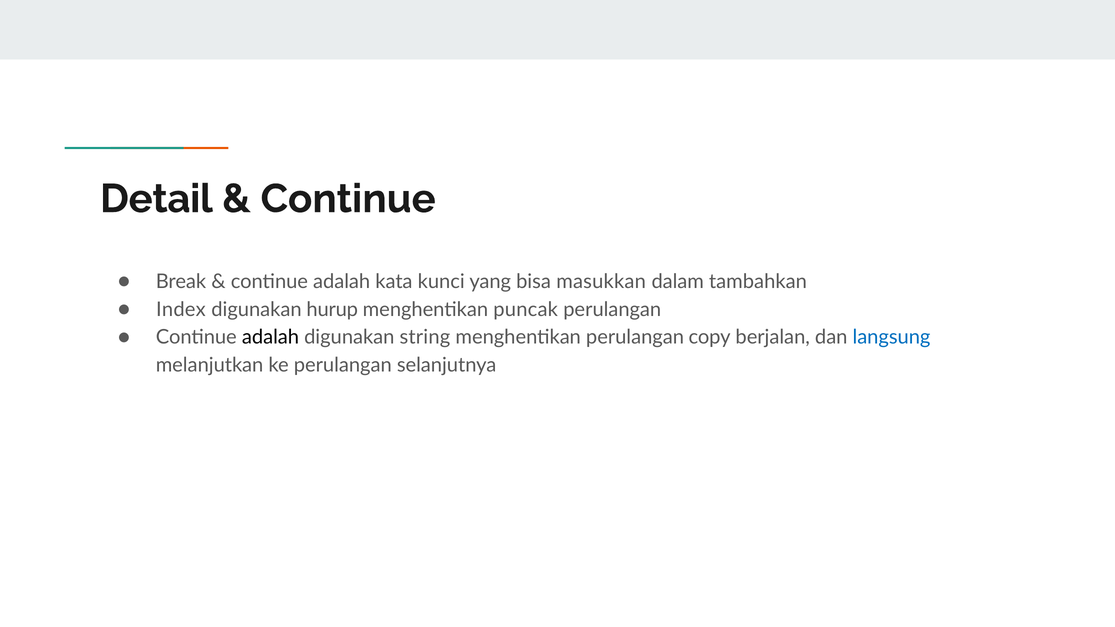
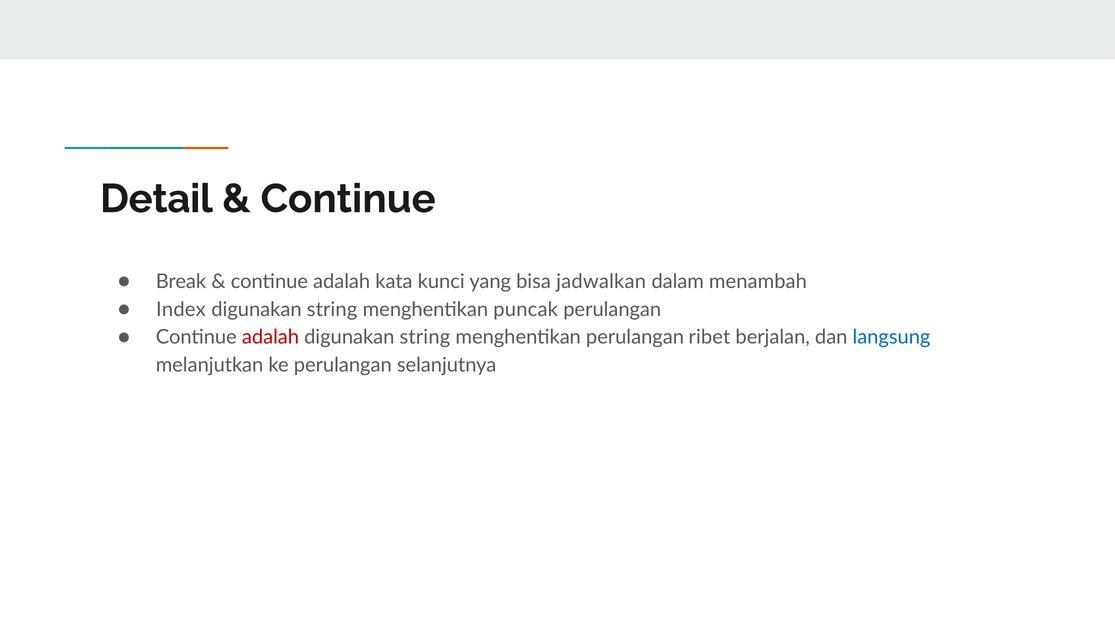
masukkan: masukkan -> jadwalkan (601, 282)
tambahkan: tambahkan -> menambah (758, 282)
hurup: hurup -> string (332, 310)
adalah colour: black -> red (270, 337)
copy: copy -> ribet (709, 337)
